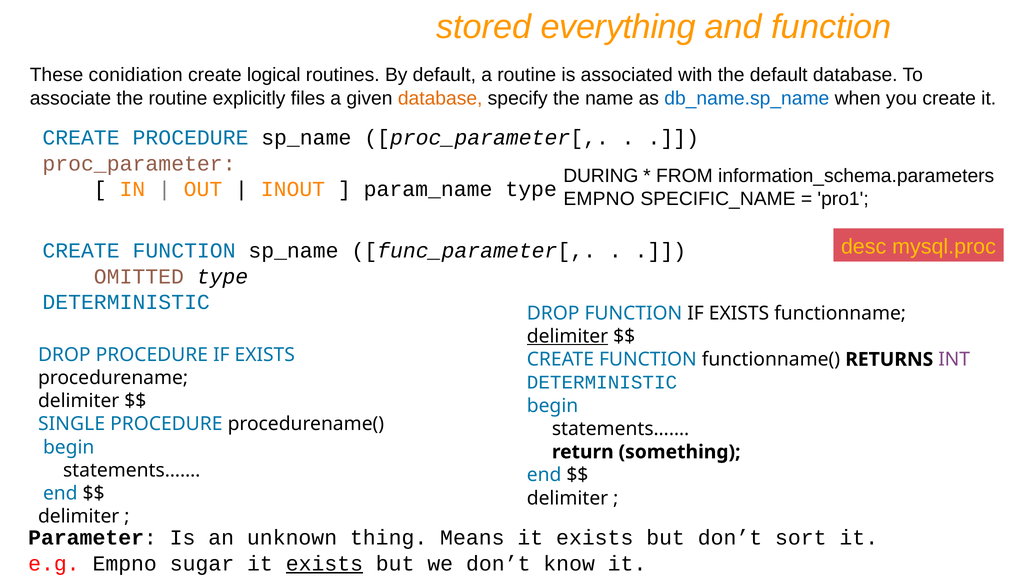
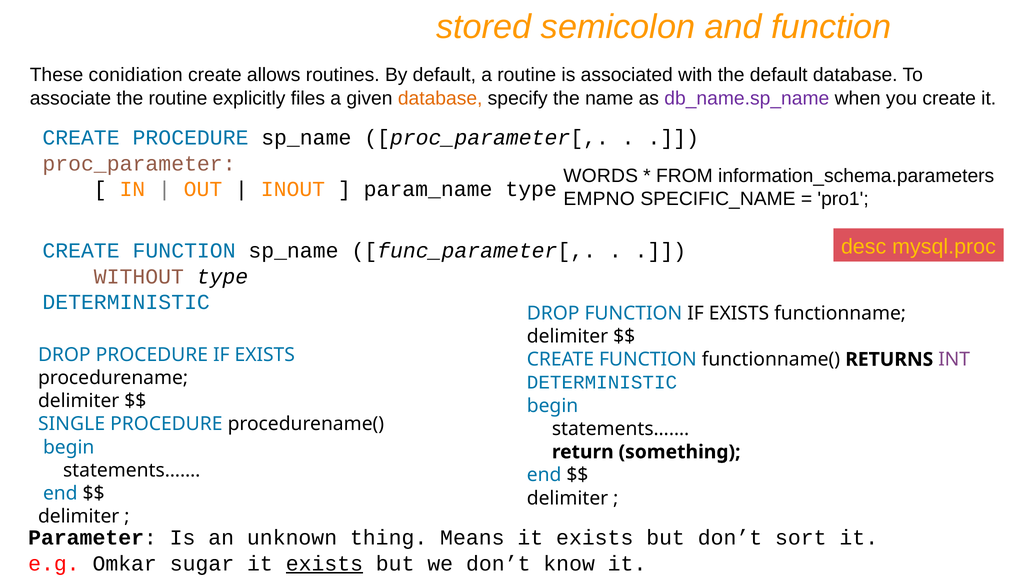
everything: everything -> semicolon (618, 27)
logical: logical -> allows (274, 75)
db_name.sp_name colour: blue -> purple (747, 98)
DURING: DURING -> WORDS (601, 176)
OMITTED: OMITTED -> WITHOUT (139, 277)
delimiter underline: present -> none (567, 336)
e.g Empno: Empno -> Omkar (125, 564)
